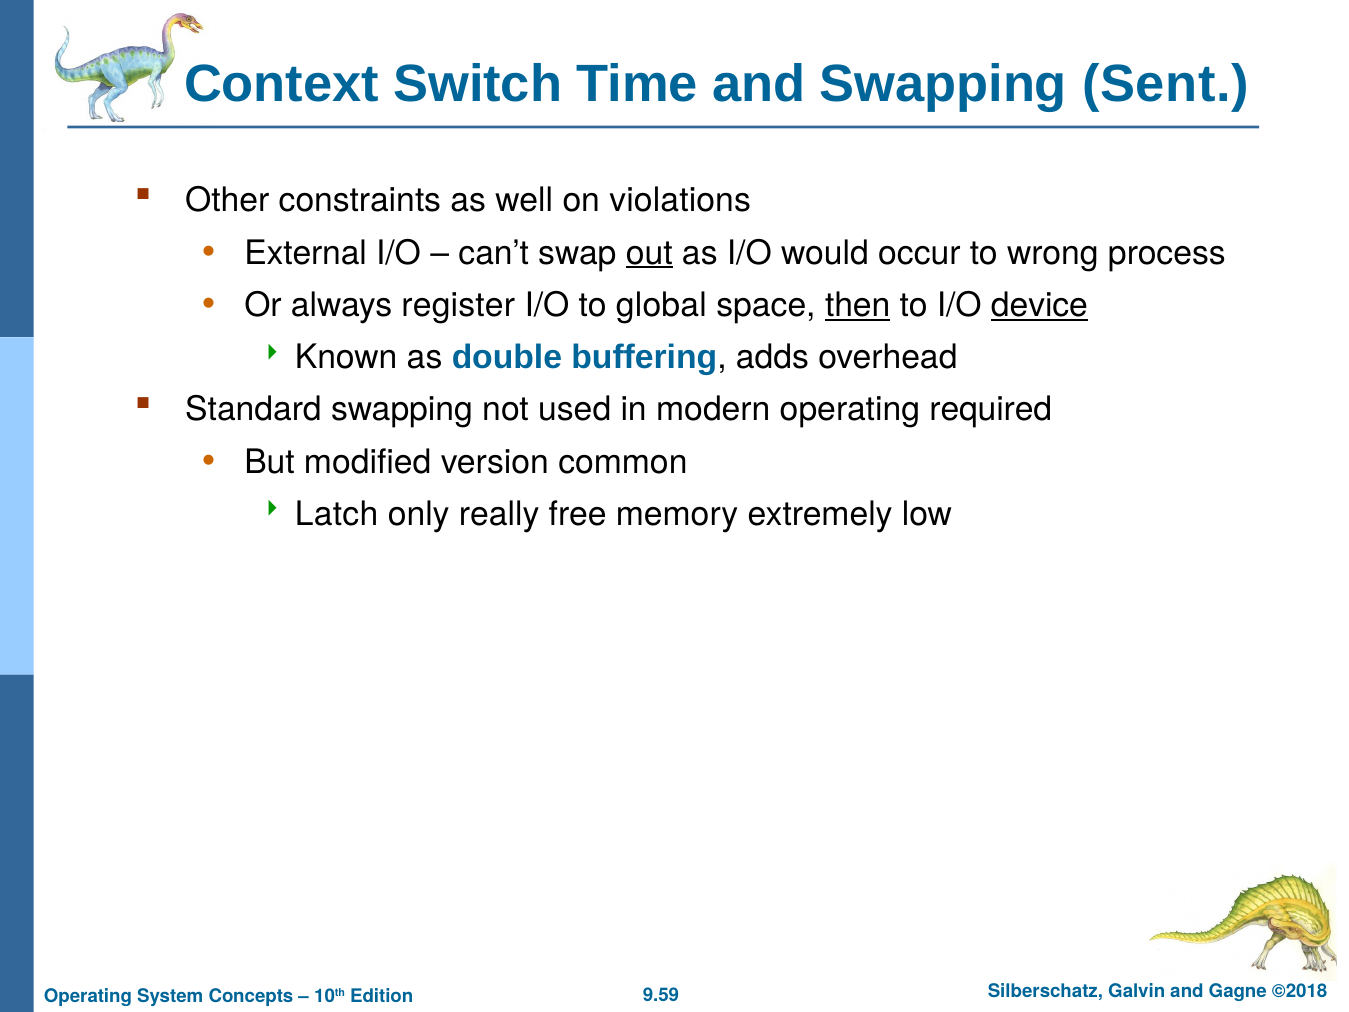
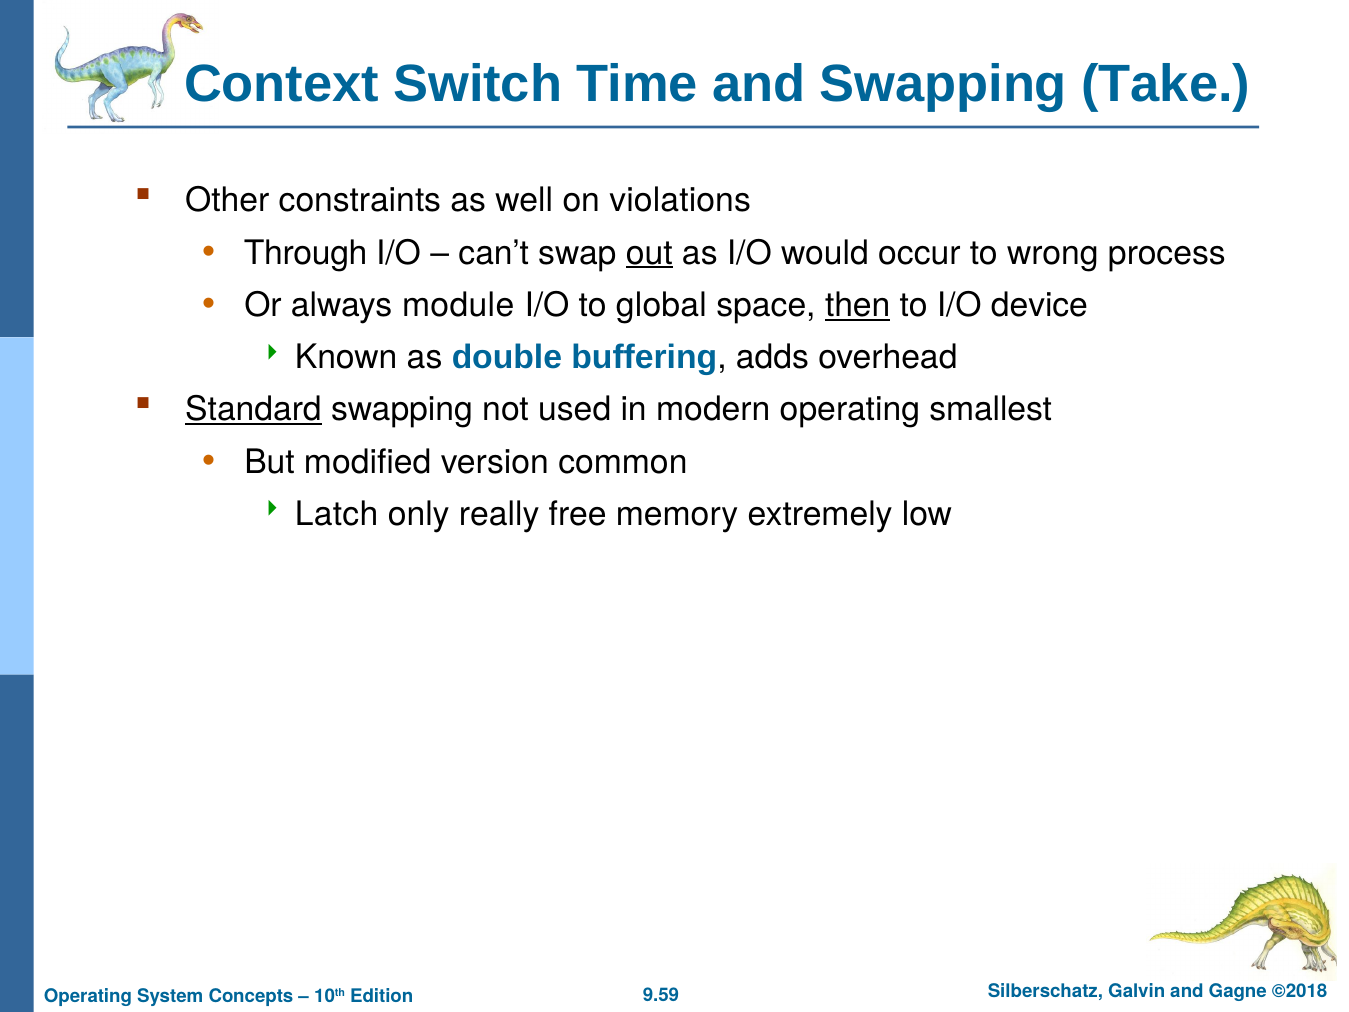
Sent: Sent -> Take (1166, 85)
External: External -> Through (306, 253)
register: register -> module (458, 305)
device underline: present -> none (1039, 305)
Standard underline: none -> present (253, 410)
required: required -> smallest (991, 410)
